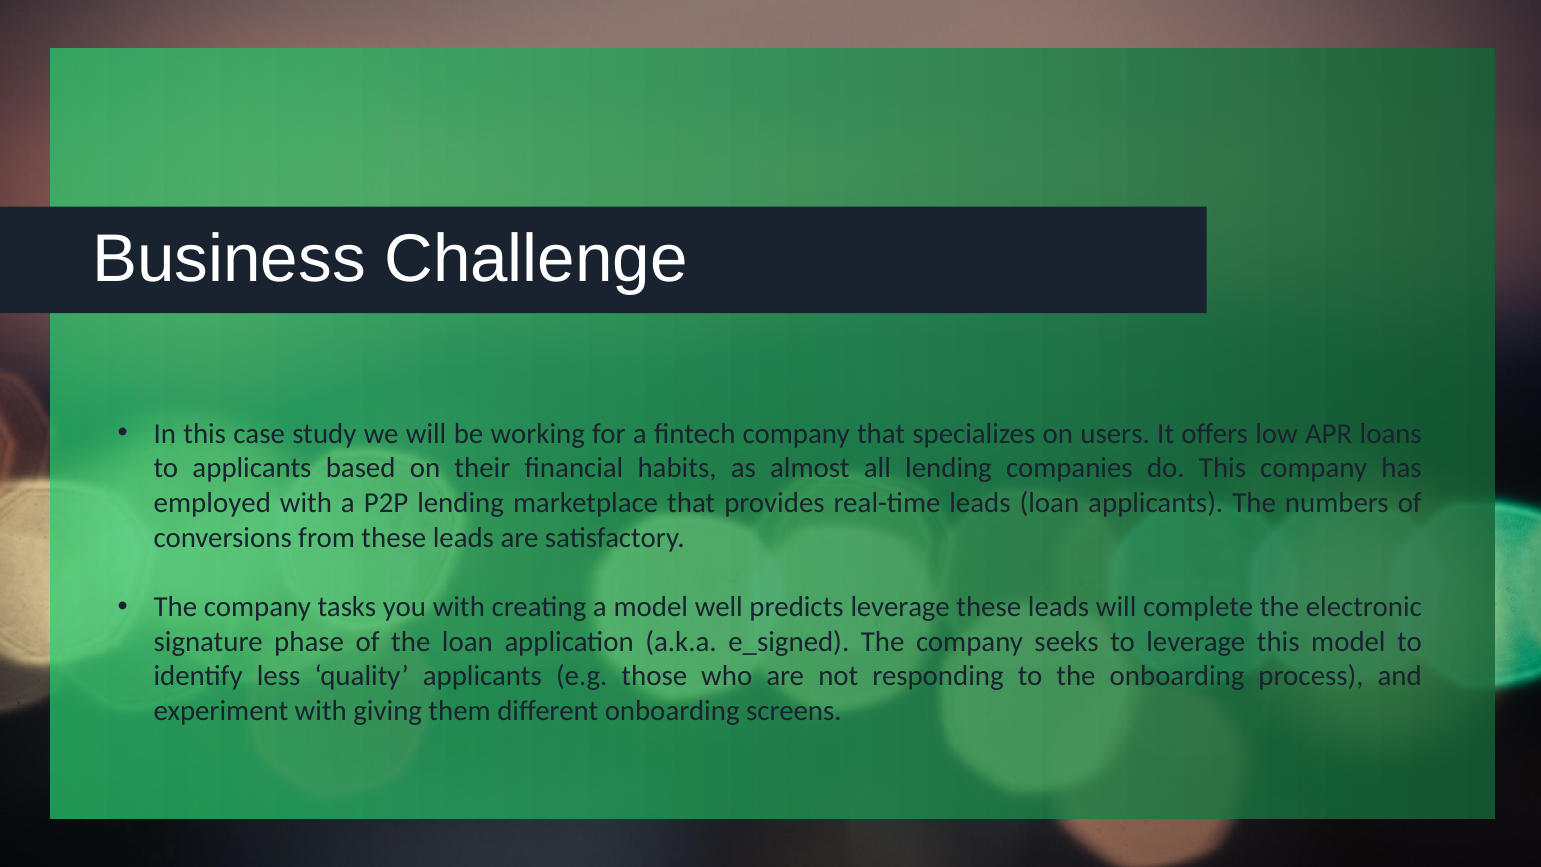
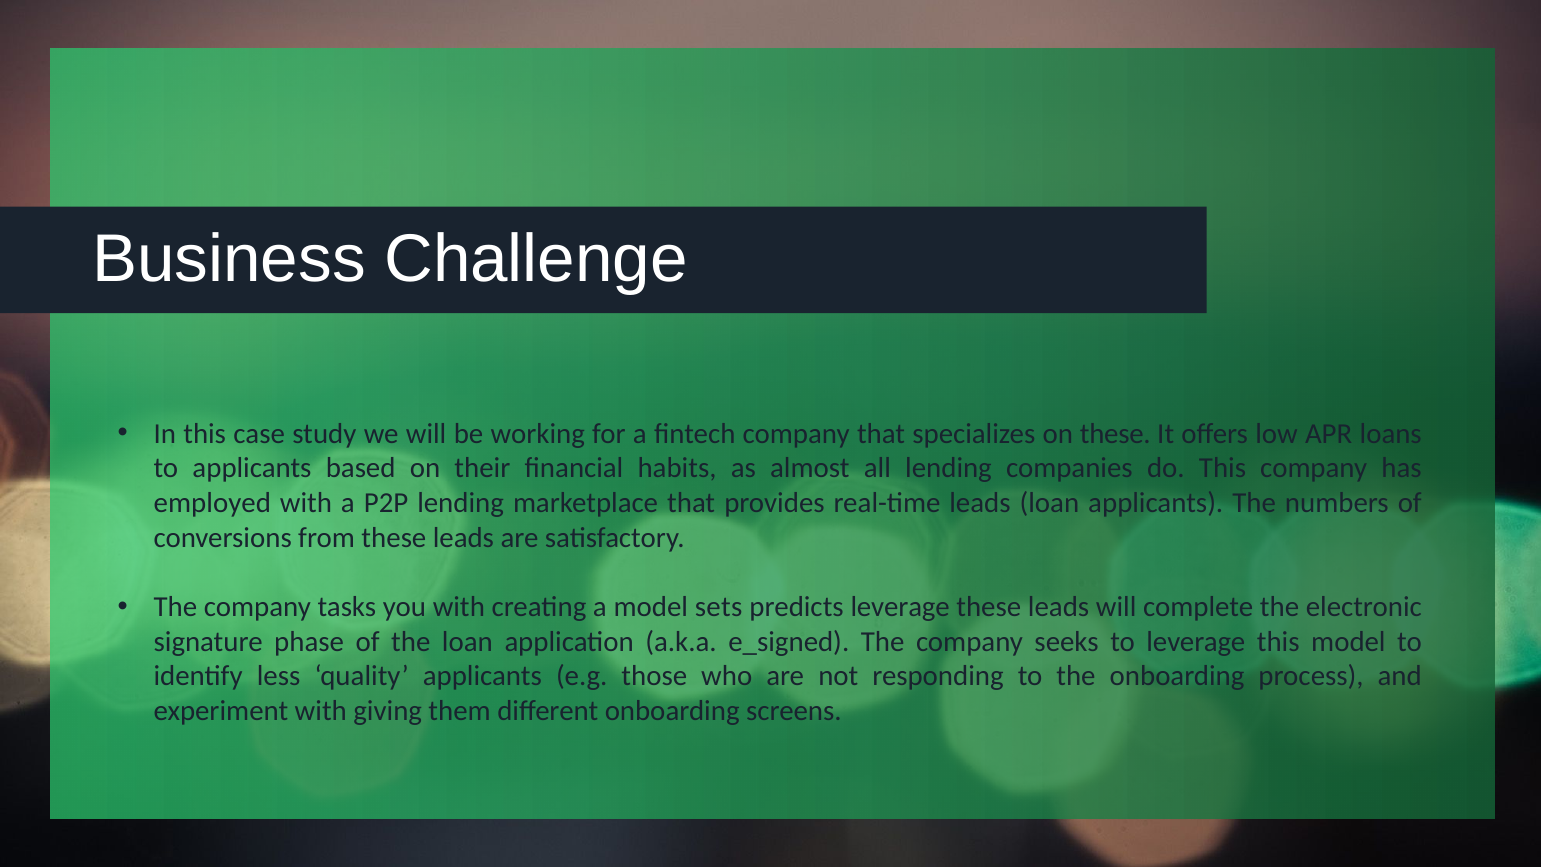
on users: users -> these (1115, 434)
well: well -> sets (719, 607)
